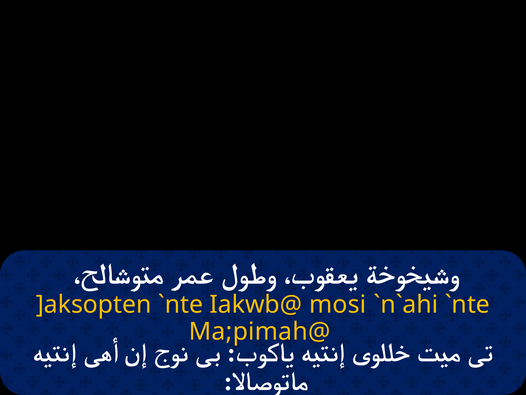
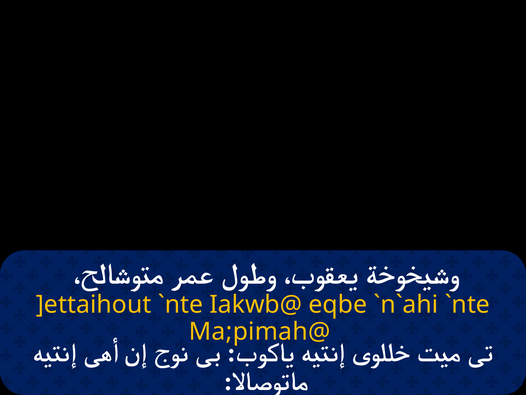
]aksopten: ]aksopten -> ]ettaihout (94, 304)
mosi: mosi -> eqbe (338, 304)
